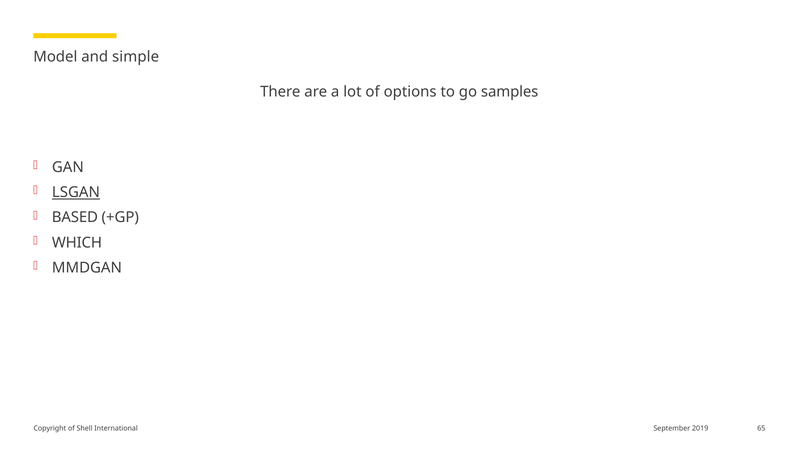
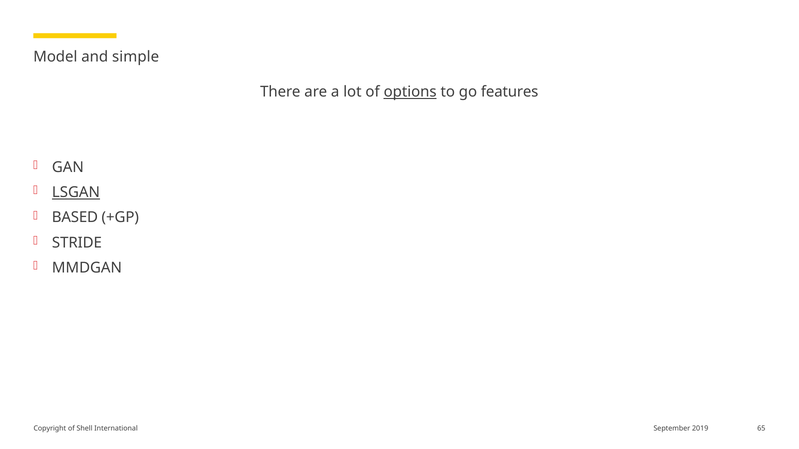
options underline: none -> present (410, 92)
samples: samples -> features (510, 92)
WHICH: WHICH -> STRIDE (77, 243)
